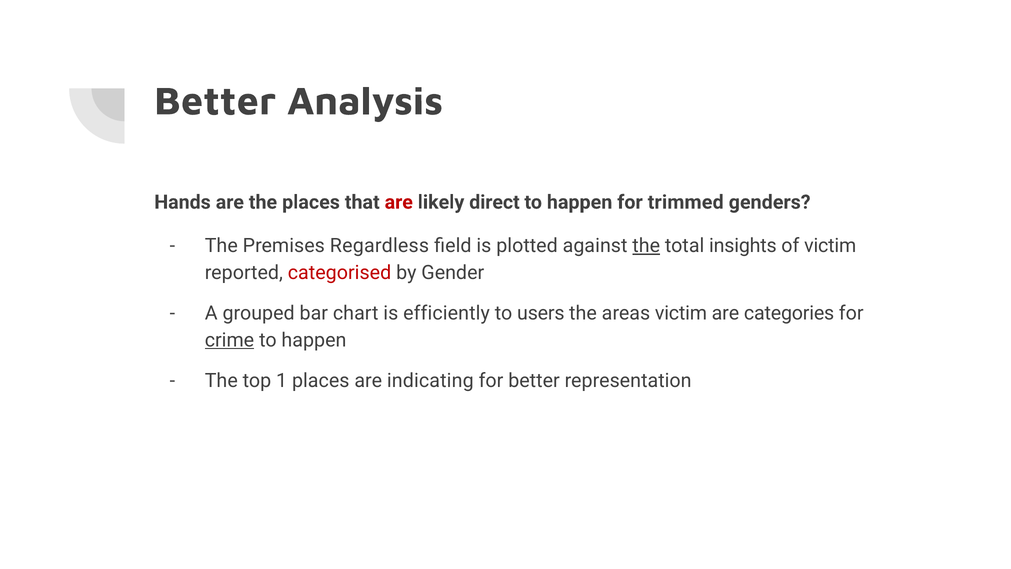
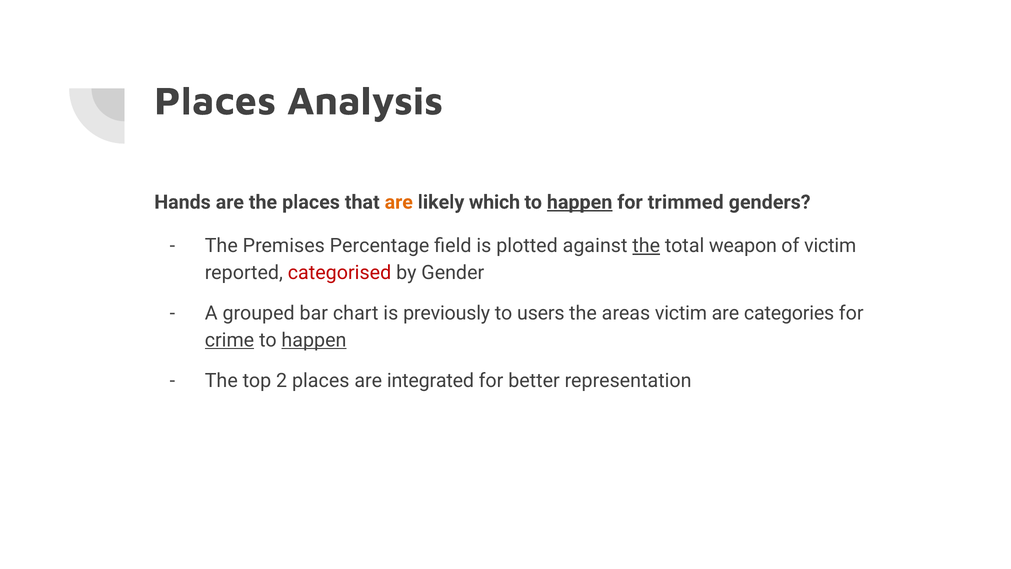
Better: Better -> Places (215, 101)
are colour: red -> orange (399, 202)
direct: direct -> which (494, 202)
happen underline: none -> present (580, 202)
Regardless: Regardless -> Percentage (380, 246)
insights: insights -> weapon (743, 246)
efficiently: efficiently -> previously (447, 313)
happen underline: none -> present (314, 340)
1: 1 -> 2 (282, 381)
indicating: indicating -> integrated (430, 381)
